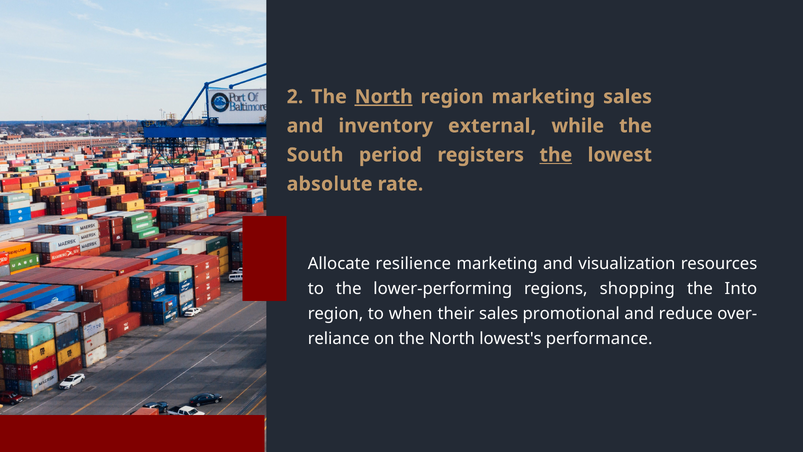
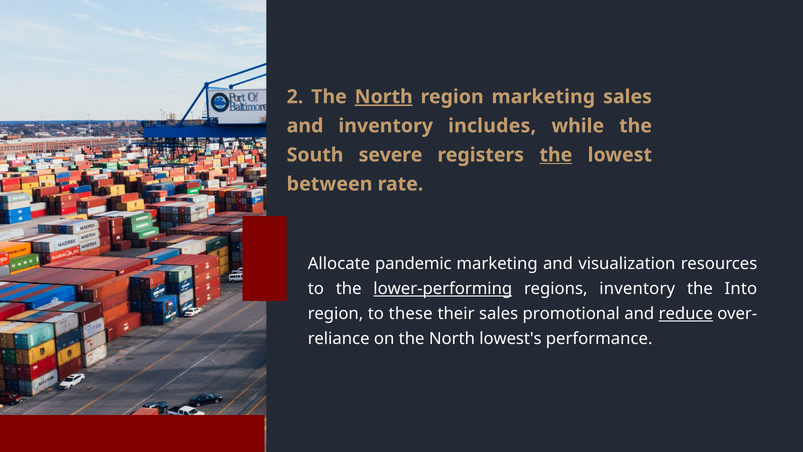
external: external -> includes (492, 126)
period: period -> severe (391, 155)
absolute: absolute -> between (330, 184)
resilience: resilience -> pandemic (413, 264)
lower-performing underline: none -> present (443, 289)
regions shopping: shopping -> inventory (637, 289)
when: when -> these (411, 314)
reduce underline: none -> present (686, 314)
